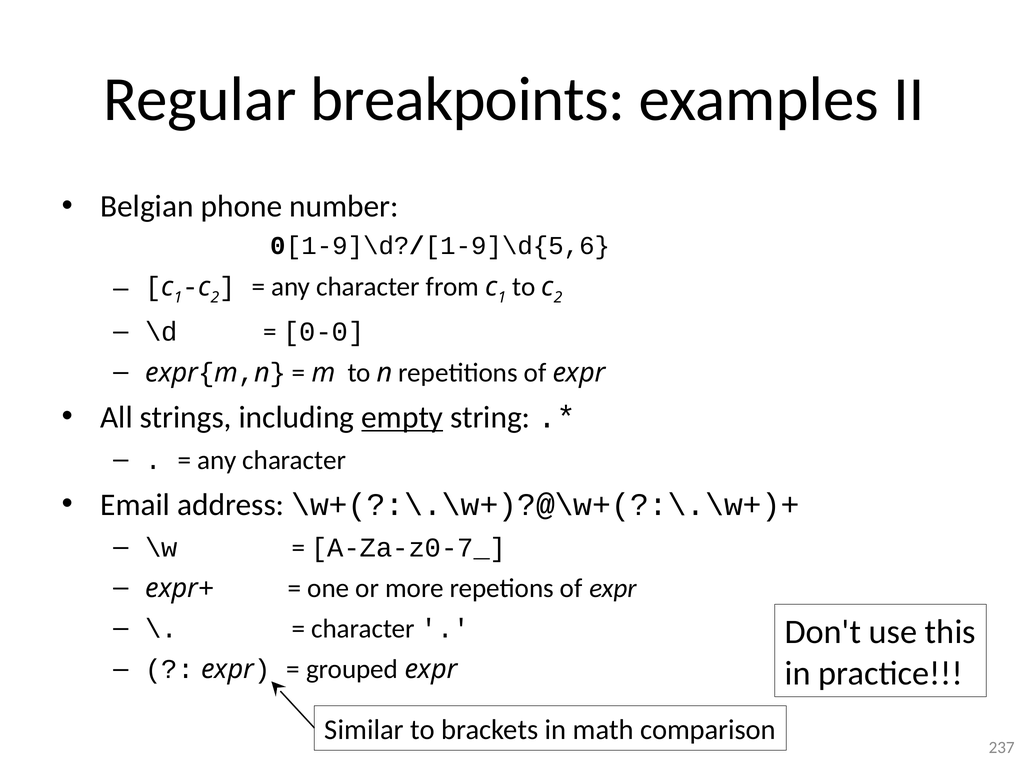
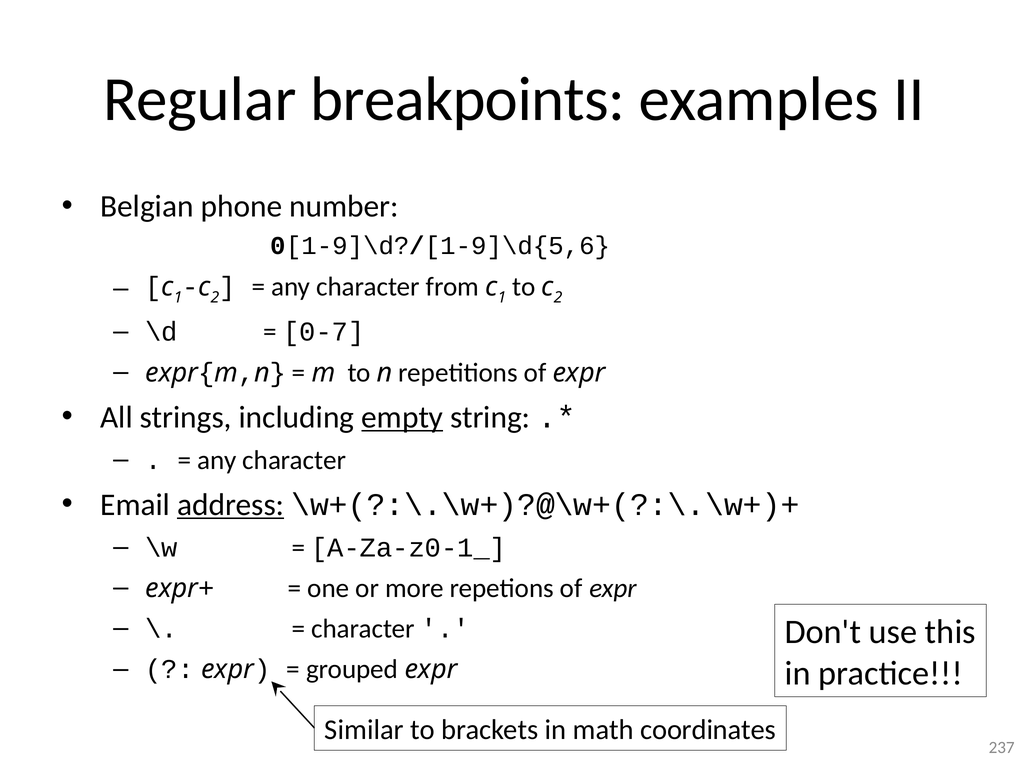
0-0: 0-0 -> 0-7 (324, 332)
address underline: none -> present (231, 505)
A-Za-z0-7_: A-Za-z0-7_ -> A-Za-z0-1_ (409, 547)
comparison: comparison -> coordinates (708, 730)
